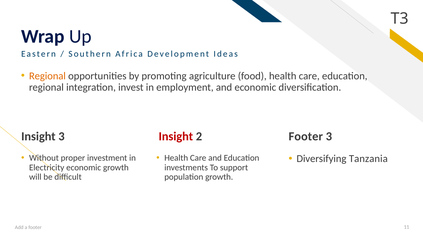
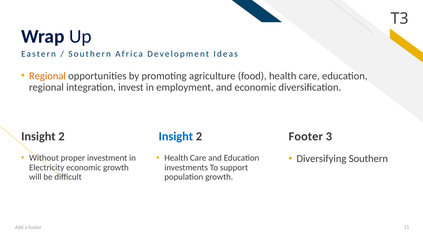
Insight colour: red -> blue (176, 136)
3: 3 -> 2 (61, 136)
Diversifying Tanzania: Tanzania -> Southern (368, 159)
